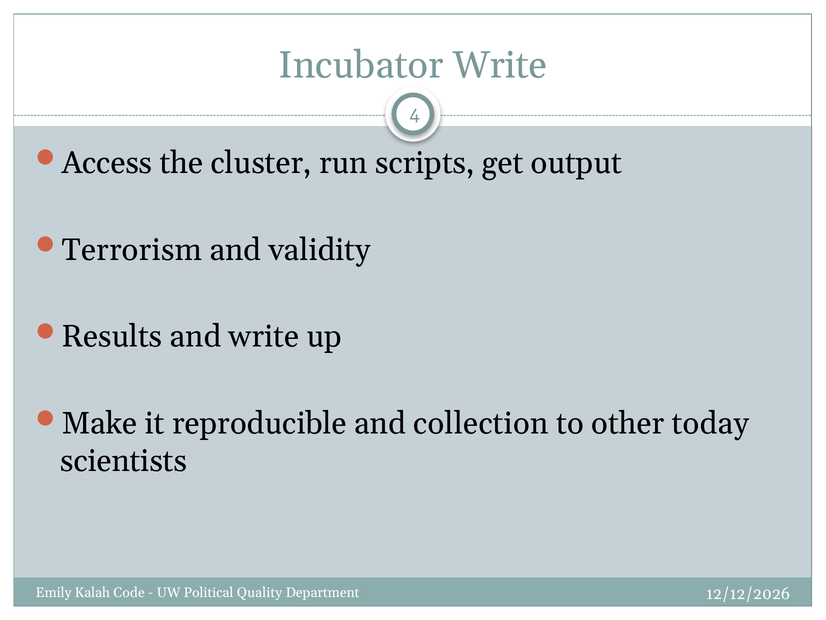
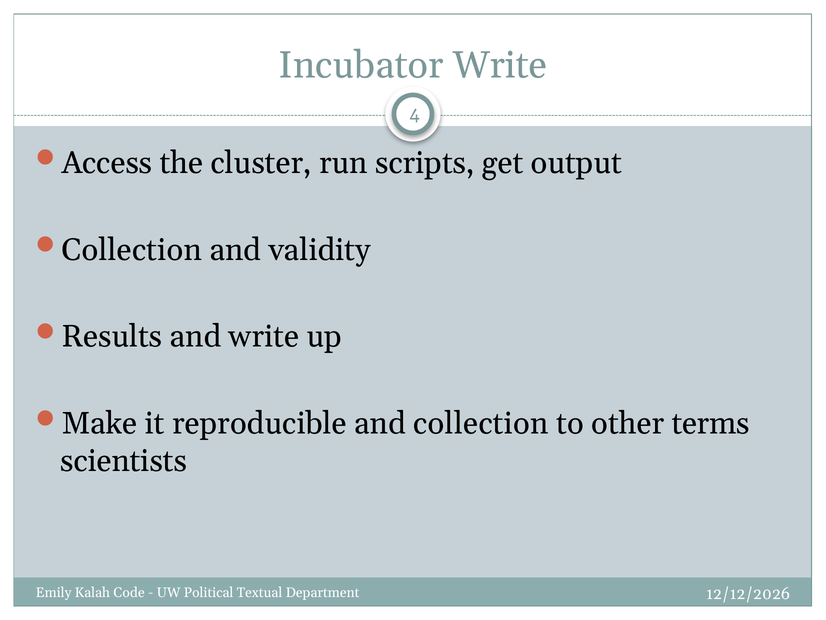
Terrorism: Terrorism -> Collection (132, 250)
today: today -> terms (711, 423)
Quality: Quality -> Textual (260, 592)
